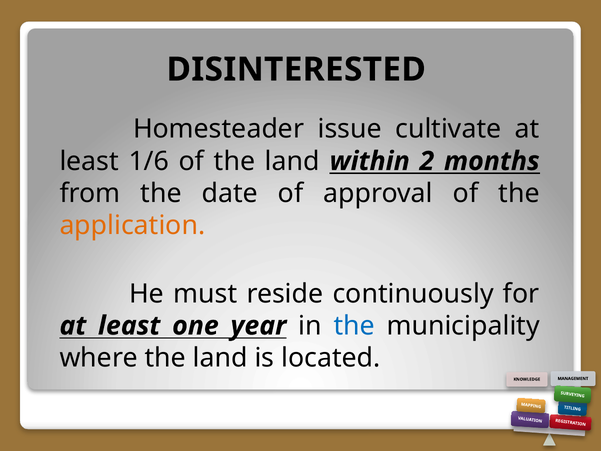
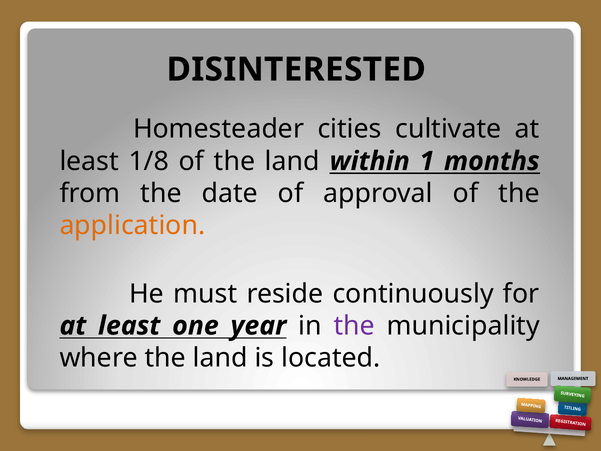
issue: issue -> cities (350, 129)
1/6: 1/6 -> 1/8 (149, 161)
2: 2 -> 1 (427, 161)
the colour: blue -> purple (354, 326)
